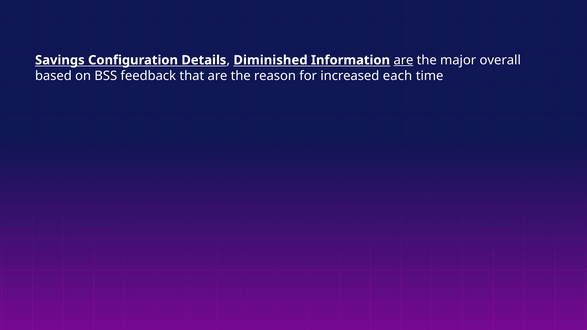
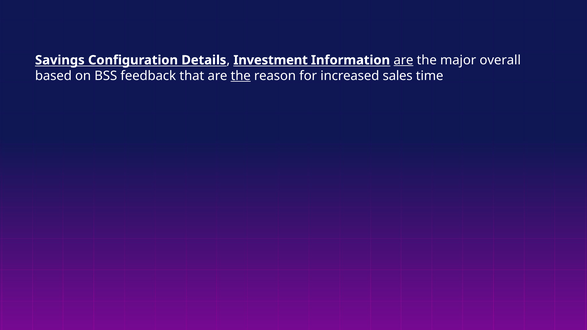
Diminished: Diminished -> Investment (271, 60)
the underline: none -> present (241, 76)
each: each -> sales (398, 76)
